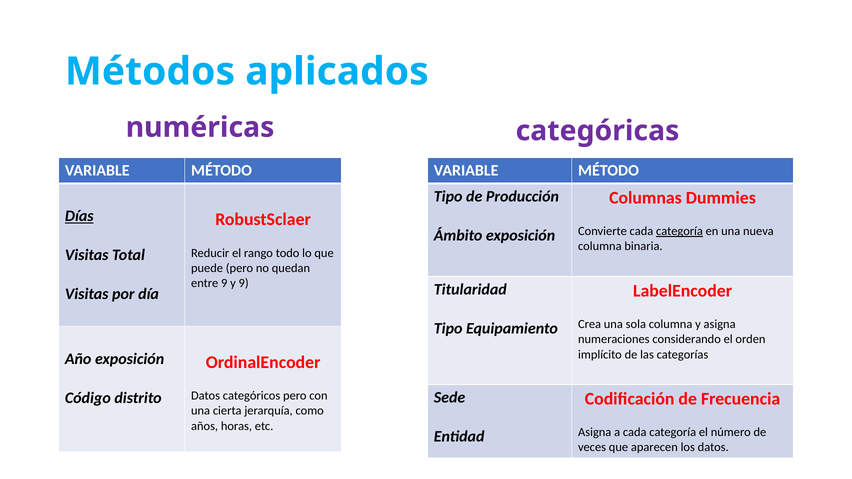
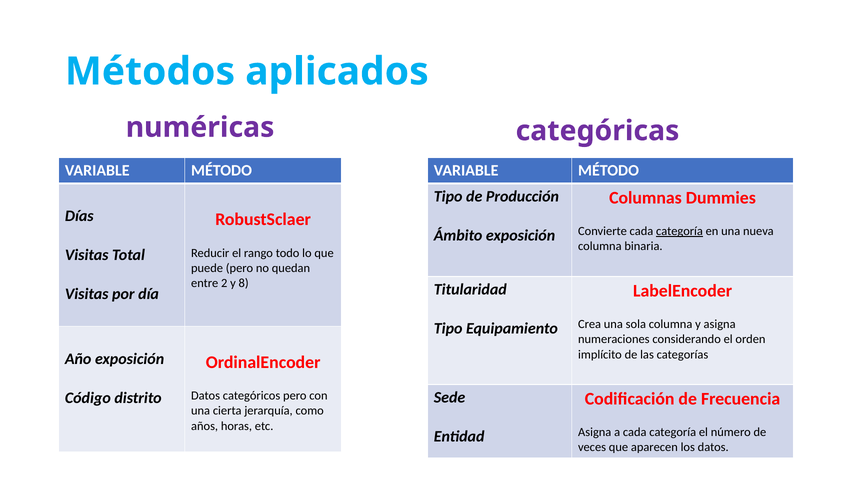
Días underline: present -> none (79, 216)
entre 9: 9 -> 2 (224, 283)
y 9: 9 -> 8 (244, 283)
